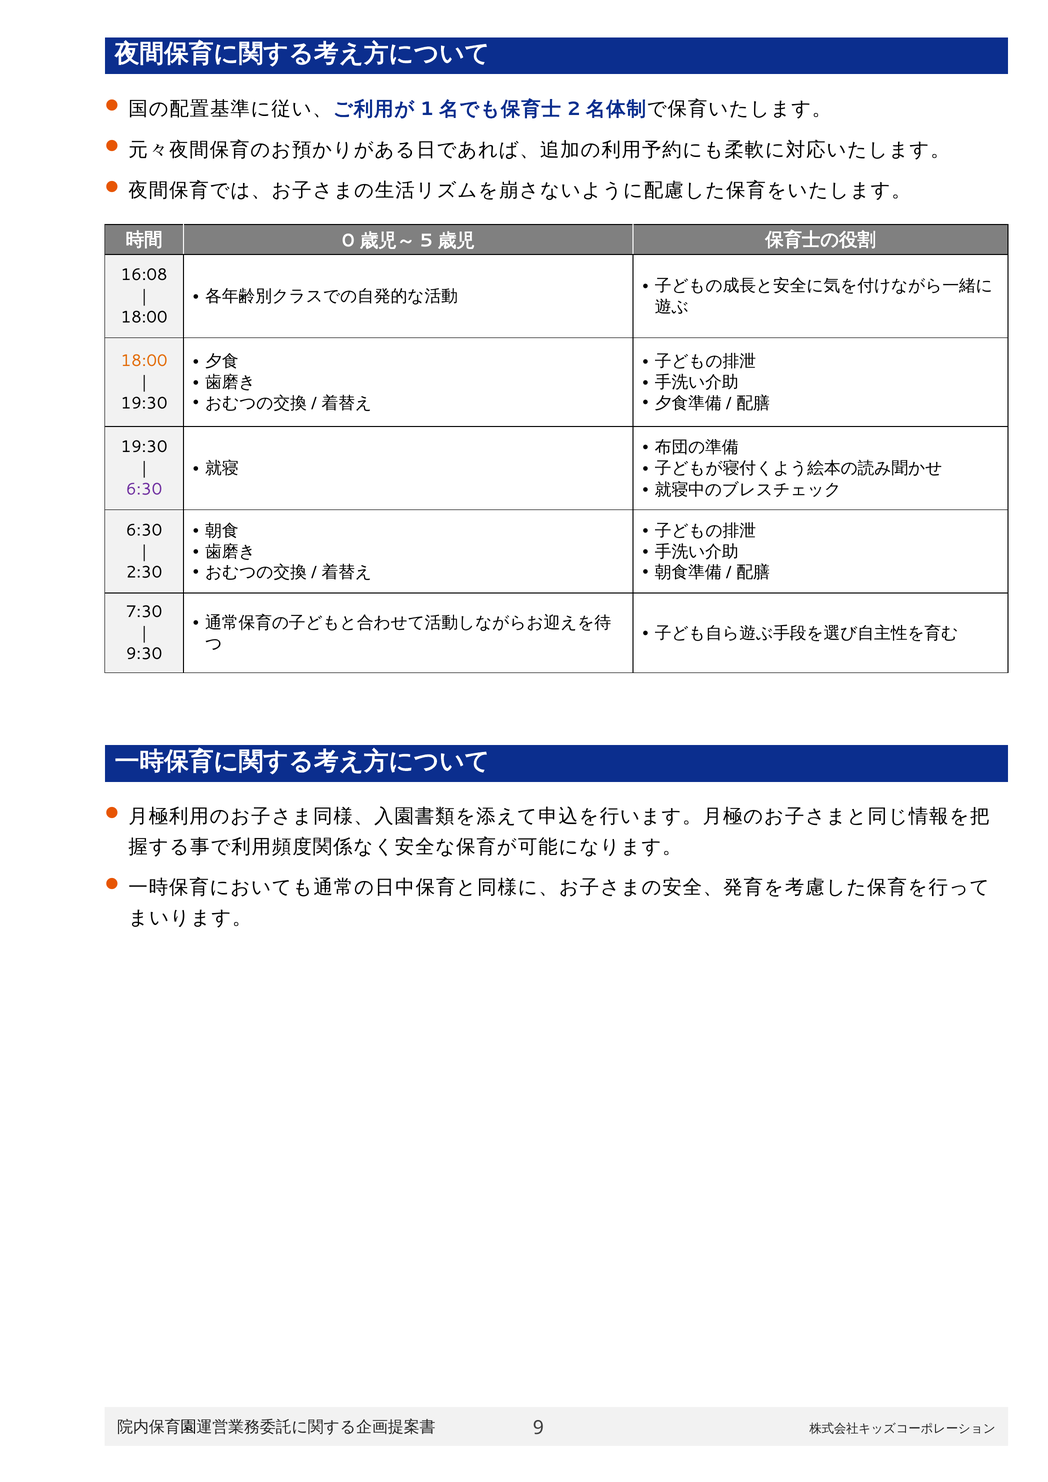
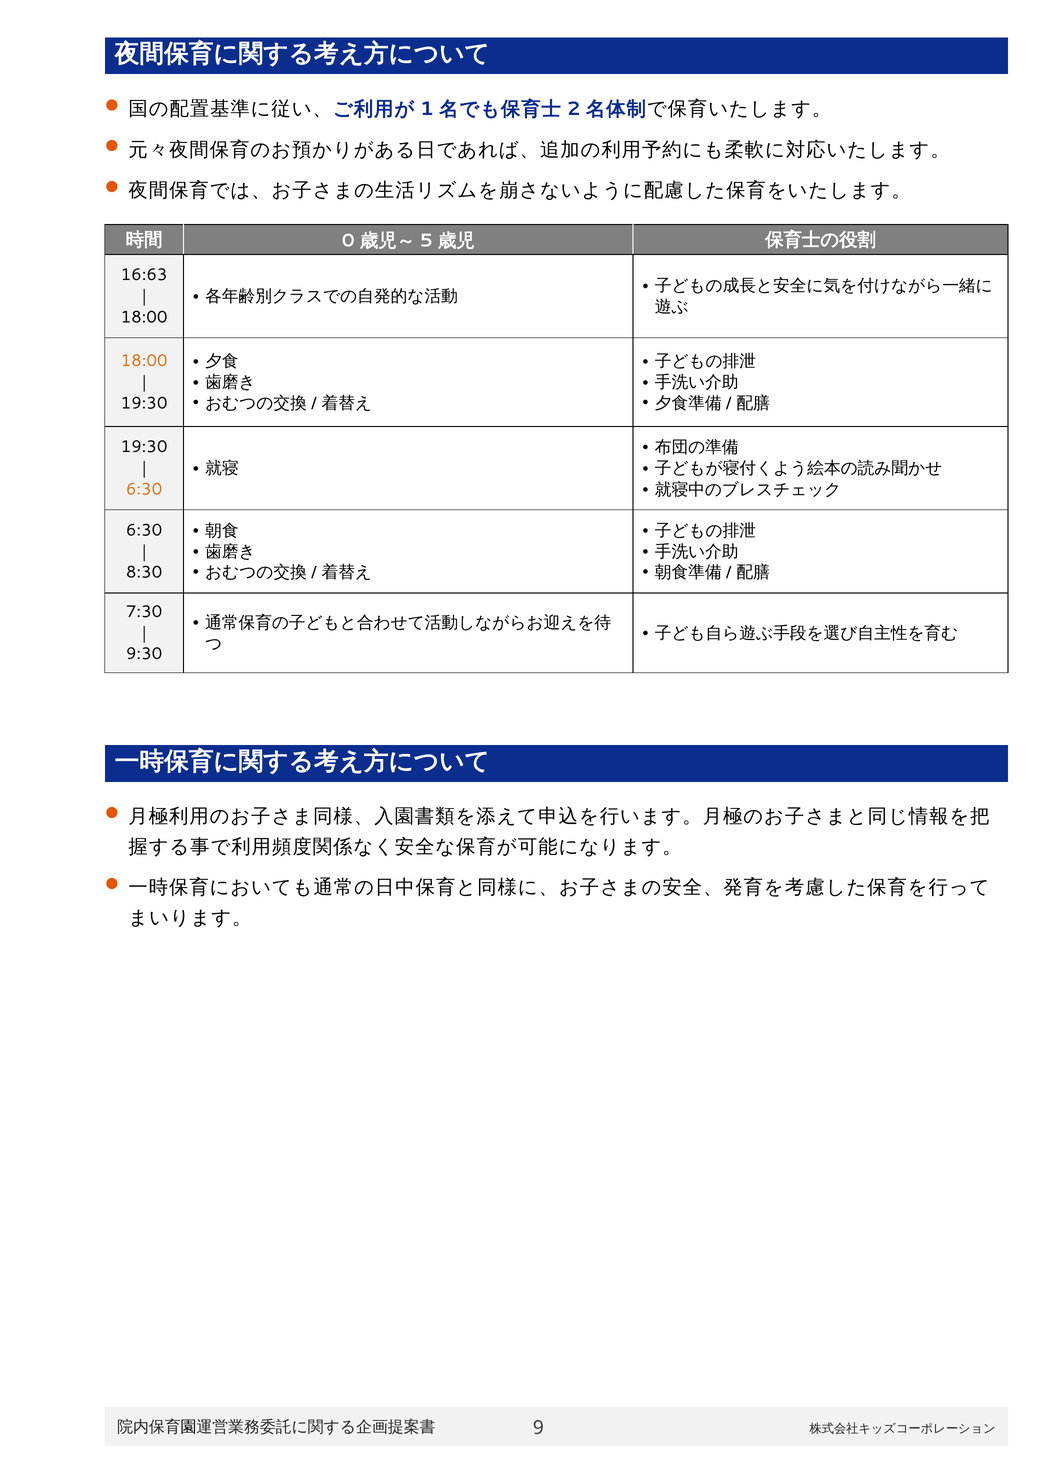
16:08: 16:08 -> 16:63 (144, 275)
6:30 colour: purple -> orange (144, 489)
2:30: 2:30 -> 8:30 (144, 572)
